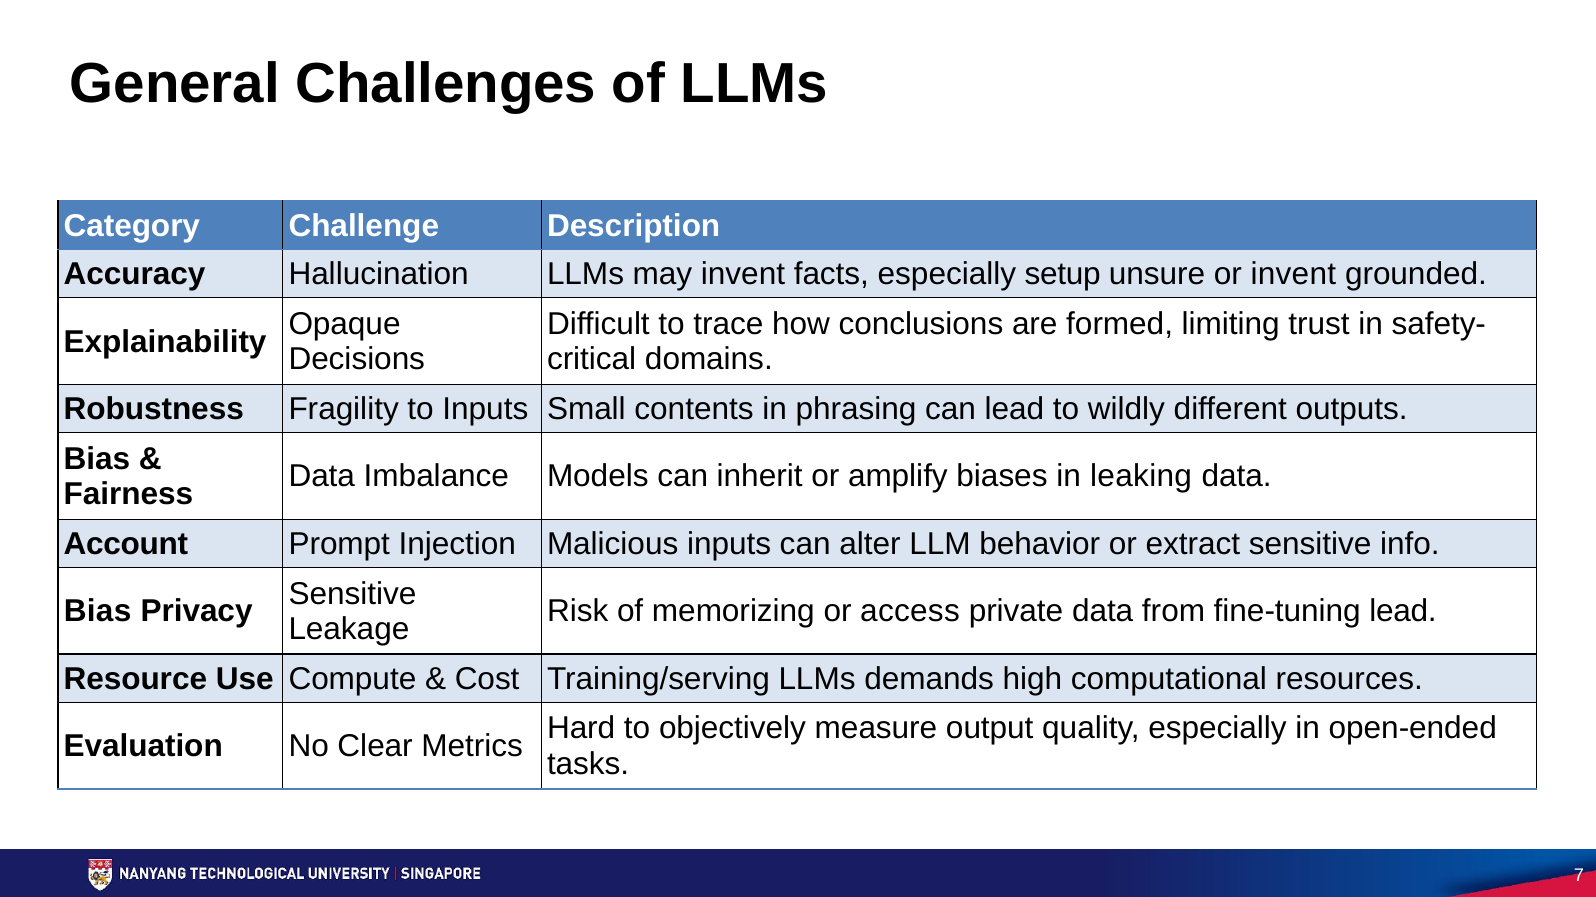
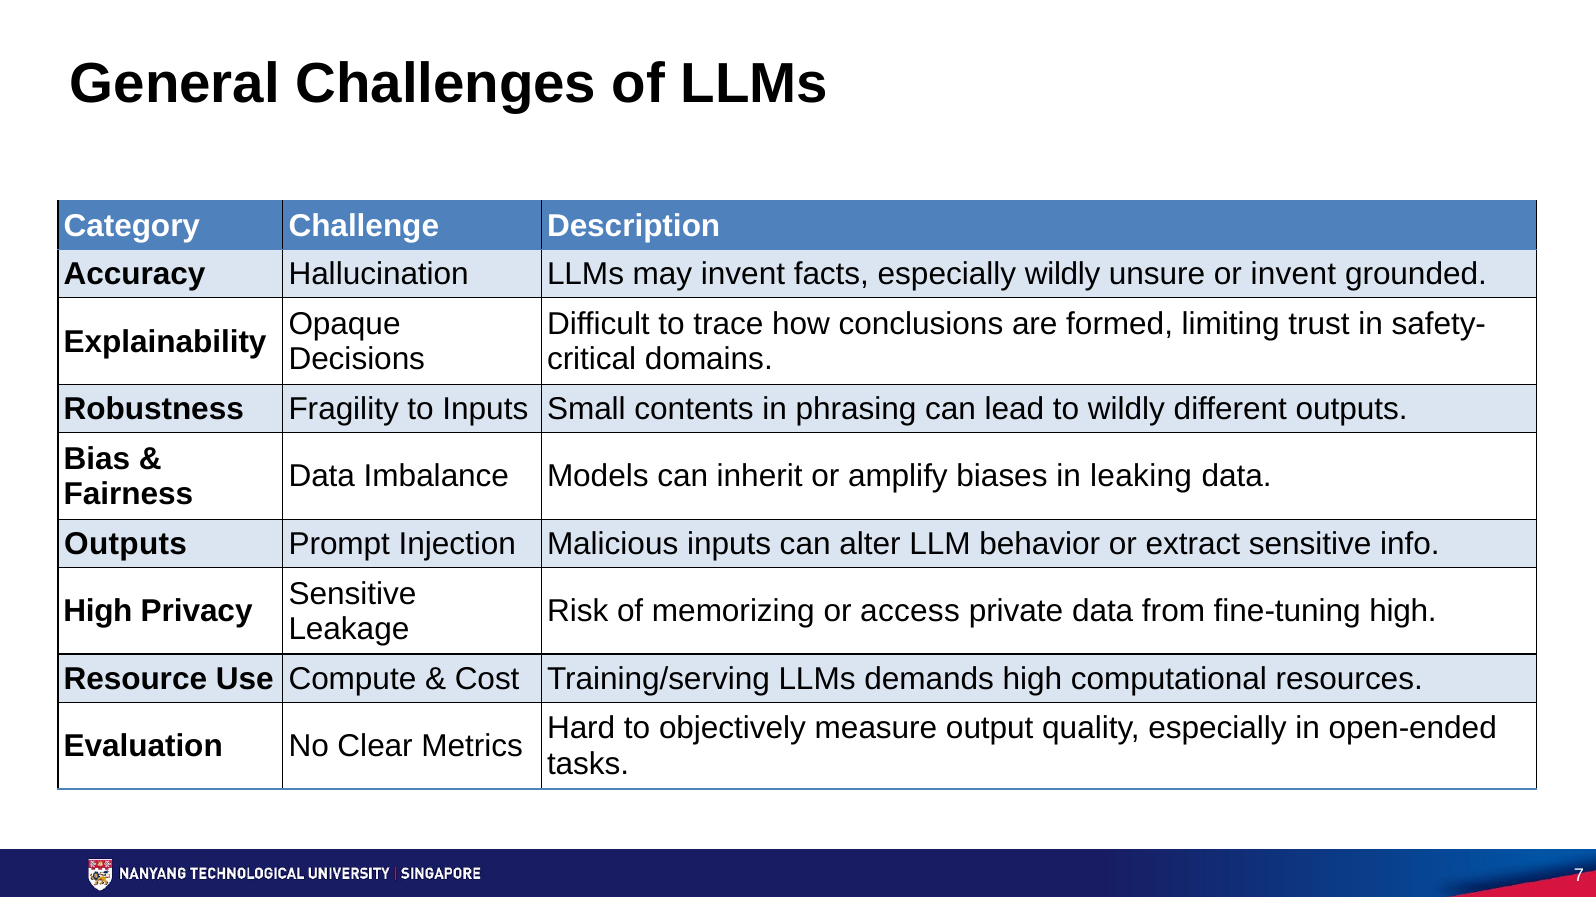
especially setup: setup -> wildly (1063, 275)
Account: Account -> Outputs (126, 544)
Bias: Bias -> High (98, 612)
fine-tuning lead: lead -> high (1403, 612)
